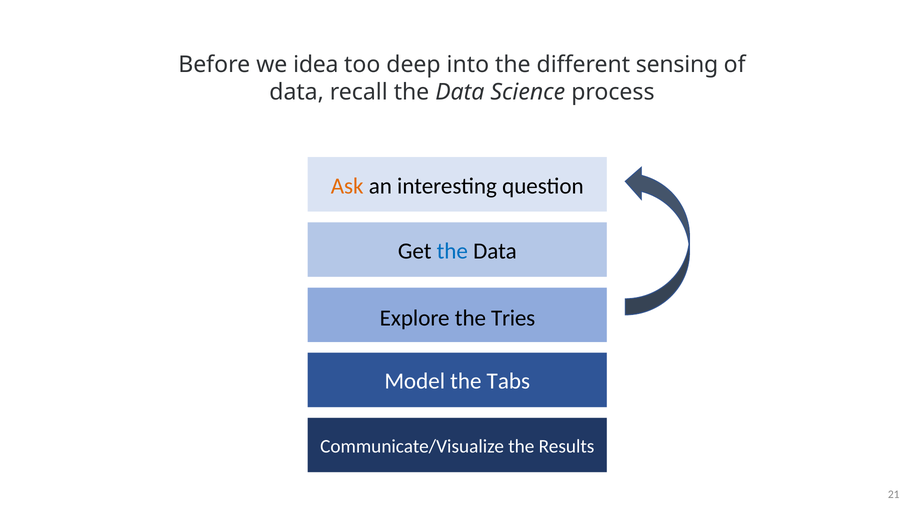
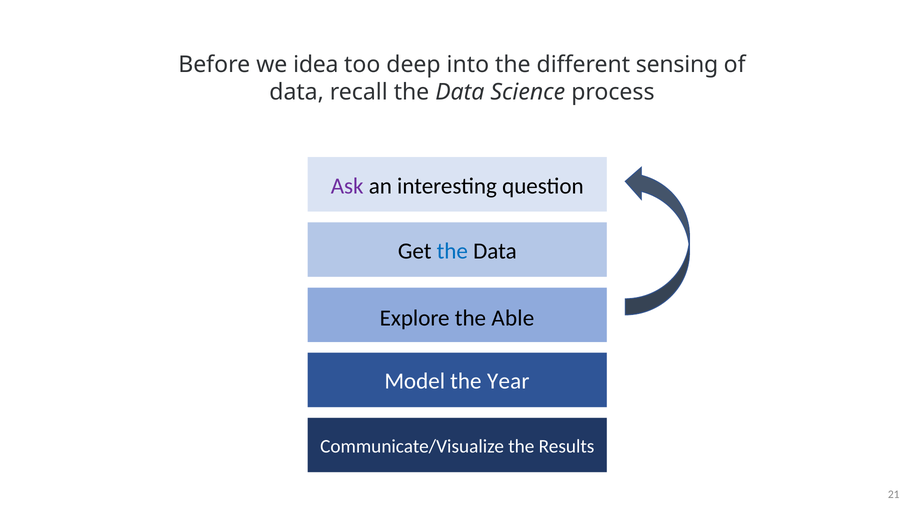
Ask colour: orange -> purple (347, 186)
Tries: Tries -> Able (513, 318)
Tabs: Tabs -> Year (508, 381)
